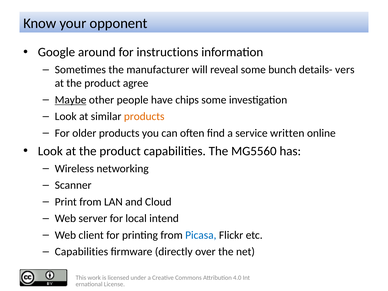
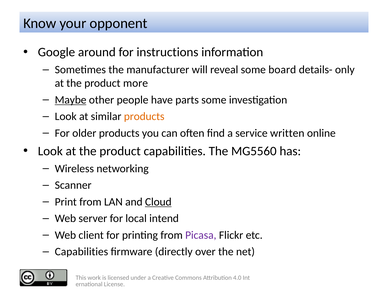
bunch: bunch -> board (282, 70)
vers: vers -> only (345, 70)
agree: agree -> more (136, 83)
chips: chips -> parts (187, 100)
Cloud underline: none -> present (158, 202)
Picasa colour: blue -> purple (201, 235)
